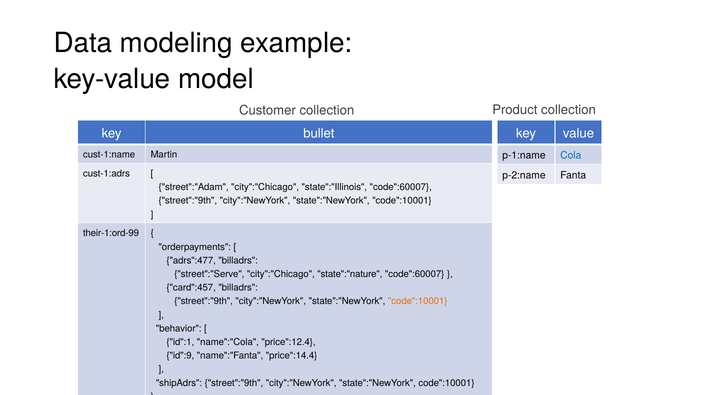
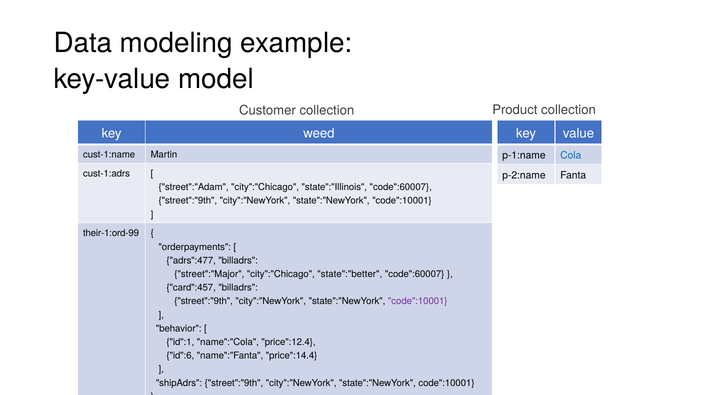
bullet: bullet -> weed (319, 133)
street":"Serve: street":"Serve -> street":"Major (209, 274)
state":"nature: state":"nature -> state":"better (350, 274)
code":10001 colour: orange -> purple (418, 301)
id":9: id":9 -> id":6 (180, 356)
